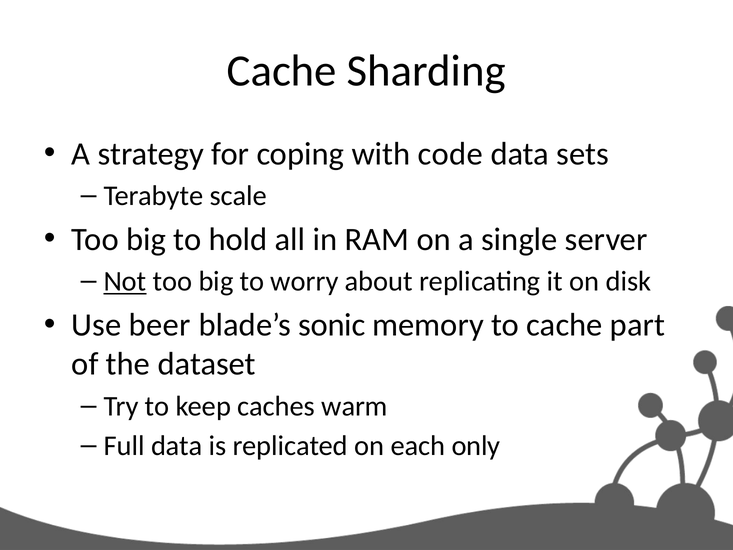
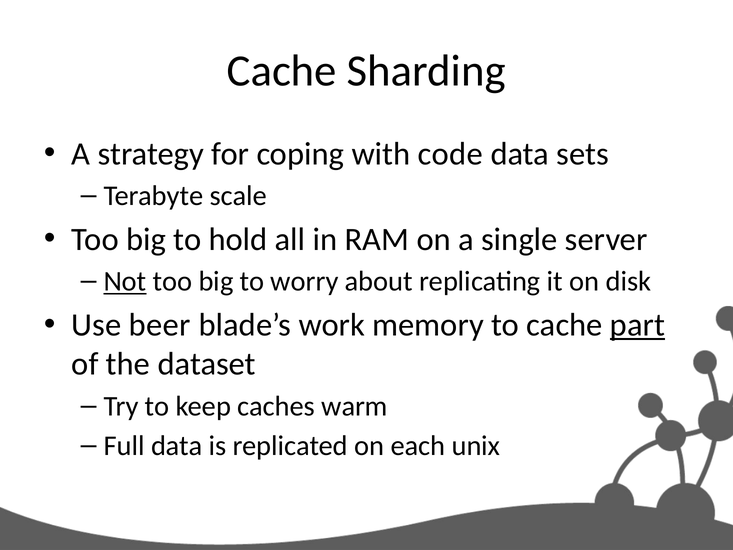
sonic: sonic -> work (332, 325)
part underline: none -> present (638, 325)
only: only -> unix (476, 446)
